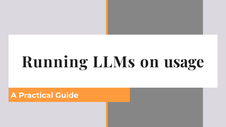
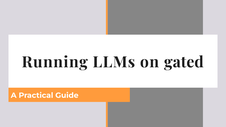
usage: usage -> gated (184, 62)
